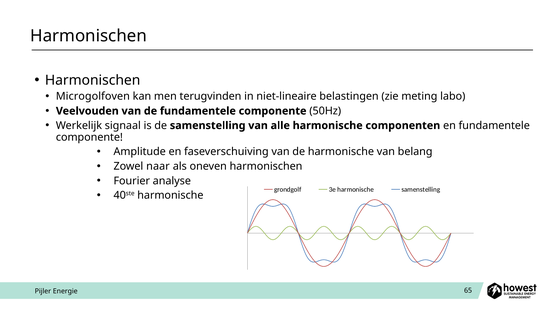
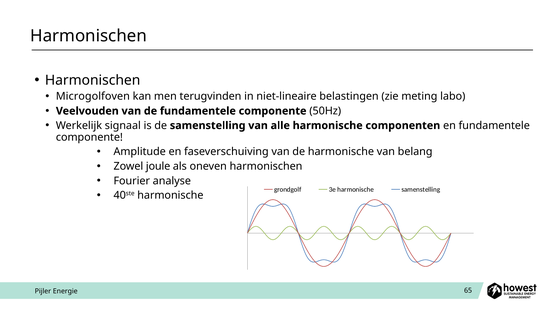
naar: naar -> joule (158, 166)
